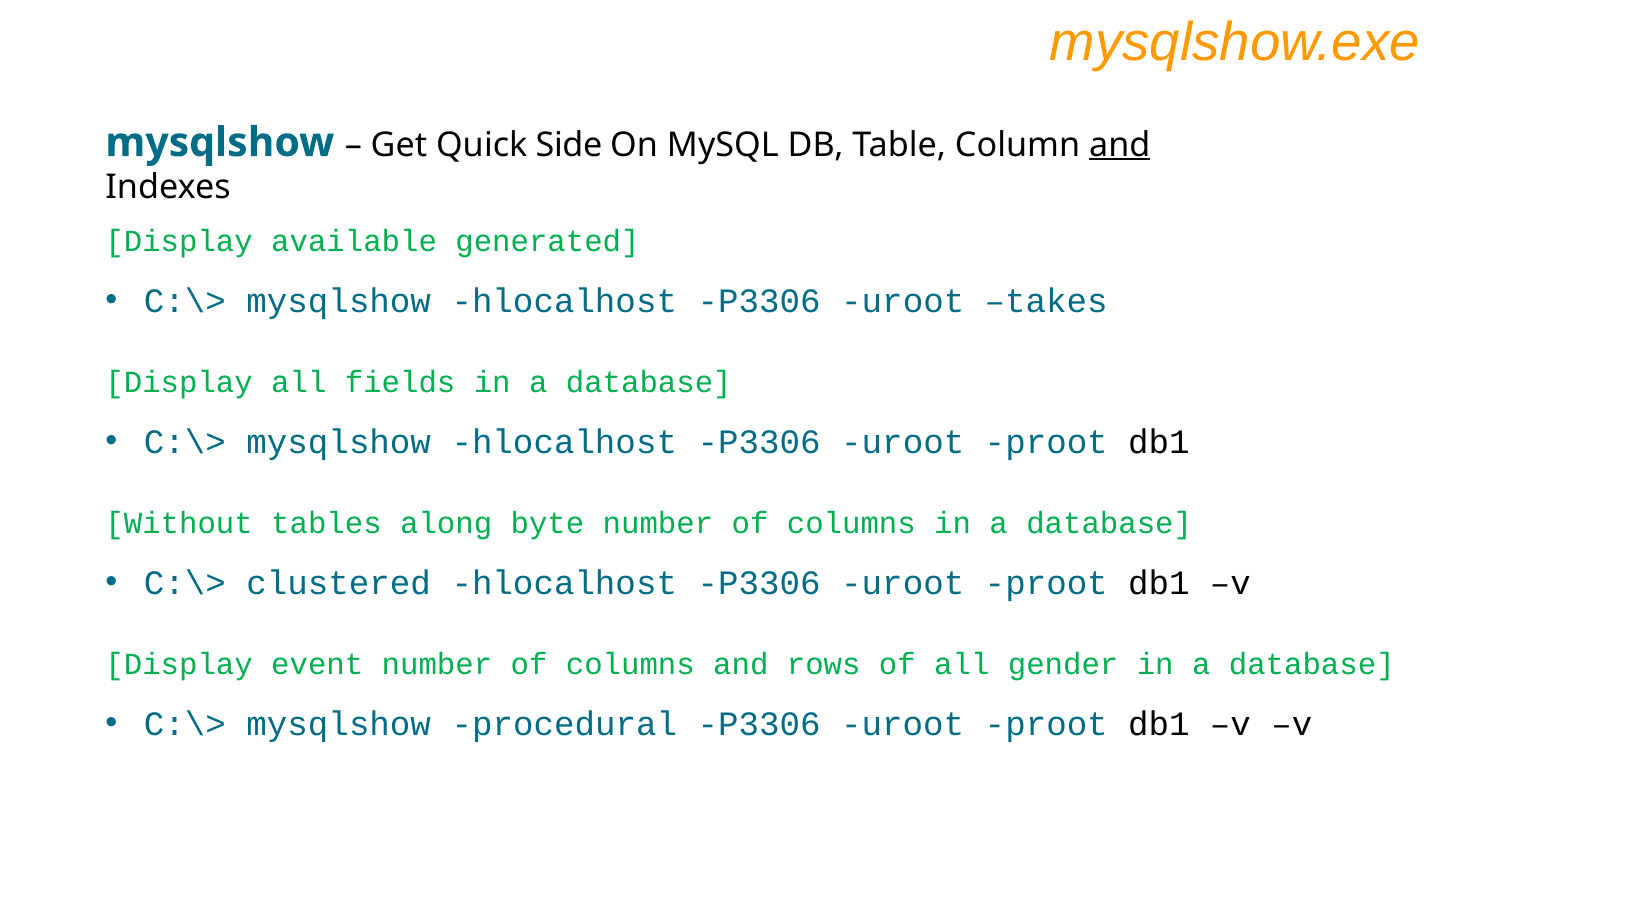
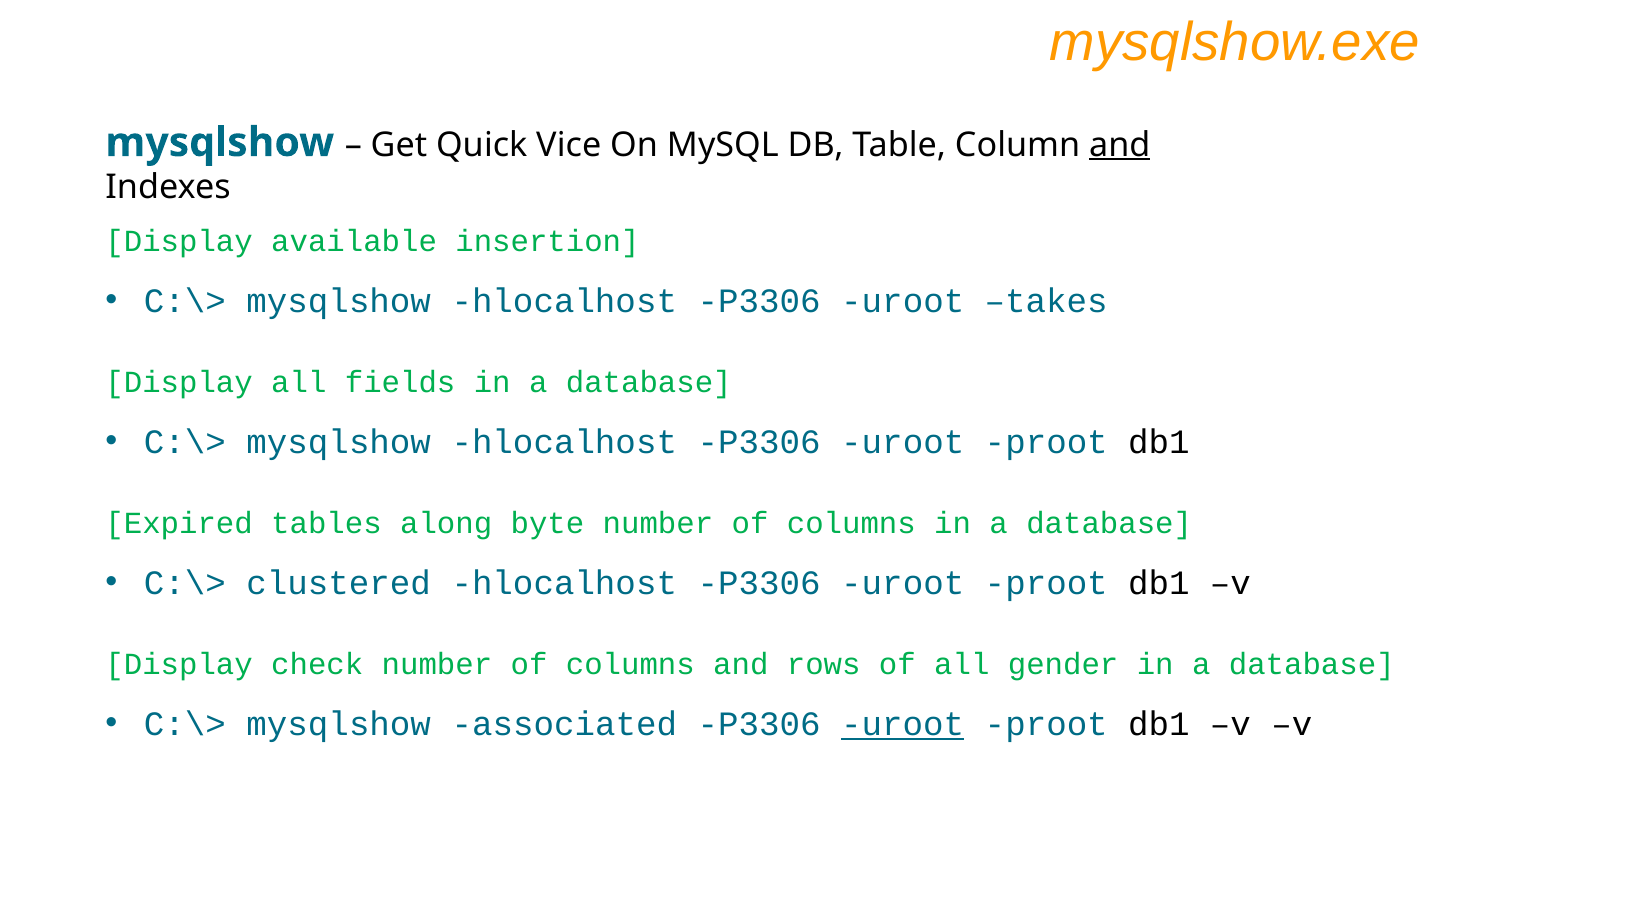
Side: Side -> Vice (569, 145)
generated: generated -> insertion (547, 241)
Without: Without -> Expired (179, 523)
event: event -> check (317, 665)
procedural: procedural -> associated (564, 724)
uroot underline: none -> present (903, 724)
